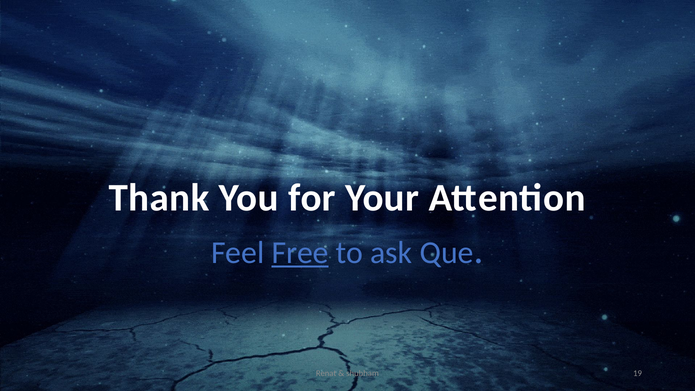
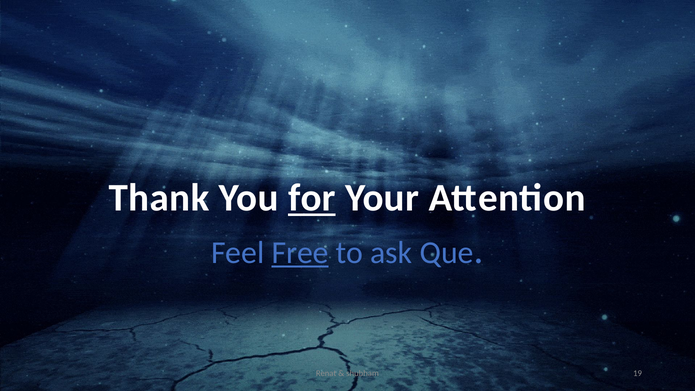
for underline: none -> present (312, 198)
